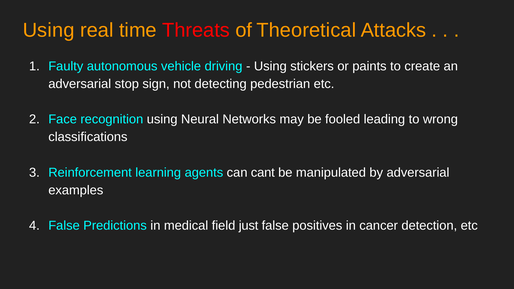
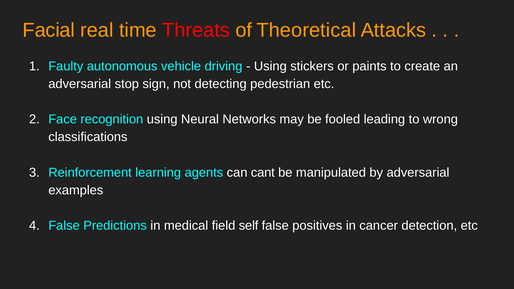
Using: Using -> Facial (49, 30)
just: just -> self (249, 226)
